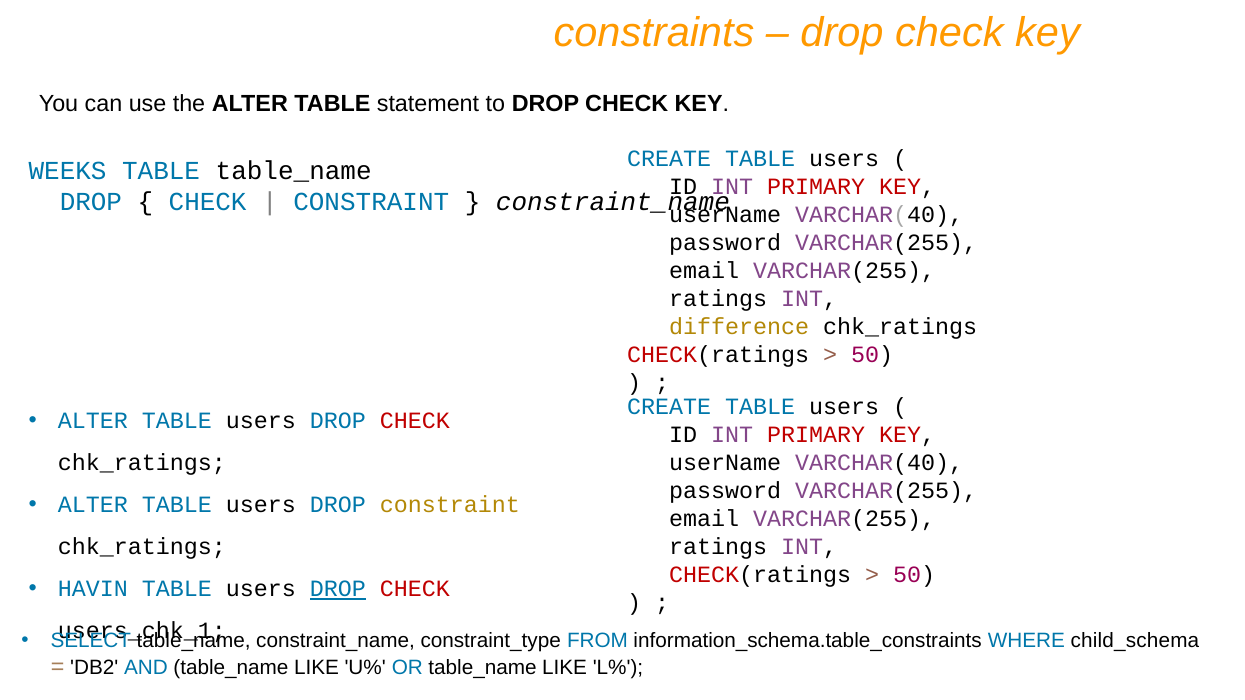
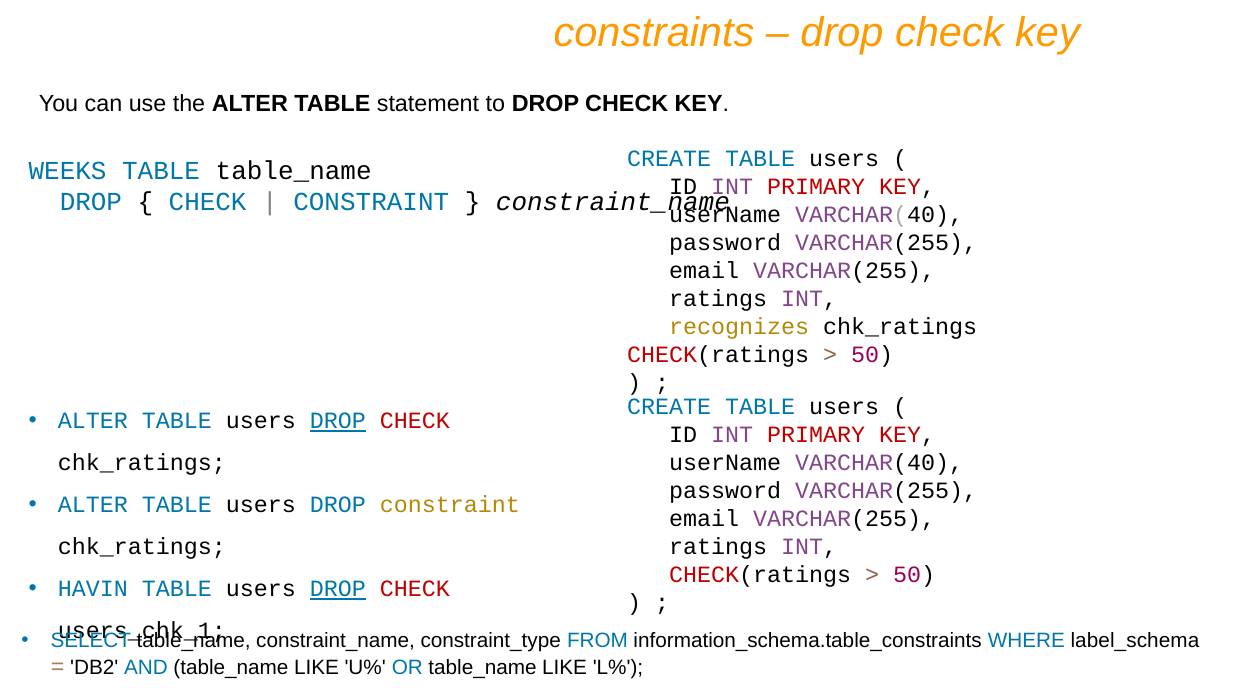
difference: difference -> recognizes (739, 327)
DROP underline: none -> present (338, 421)
child_schema: child_schema -> label_schema (1135, 641)
